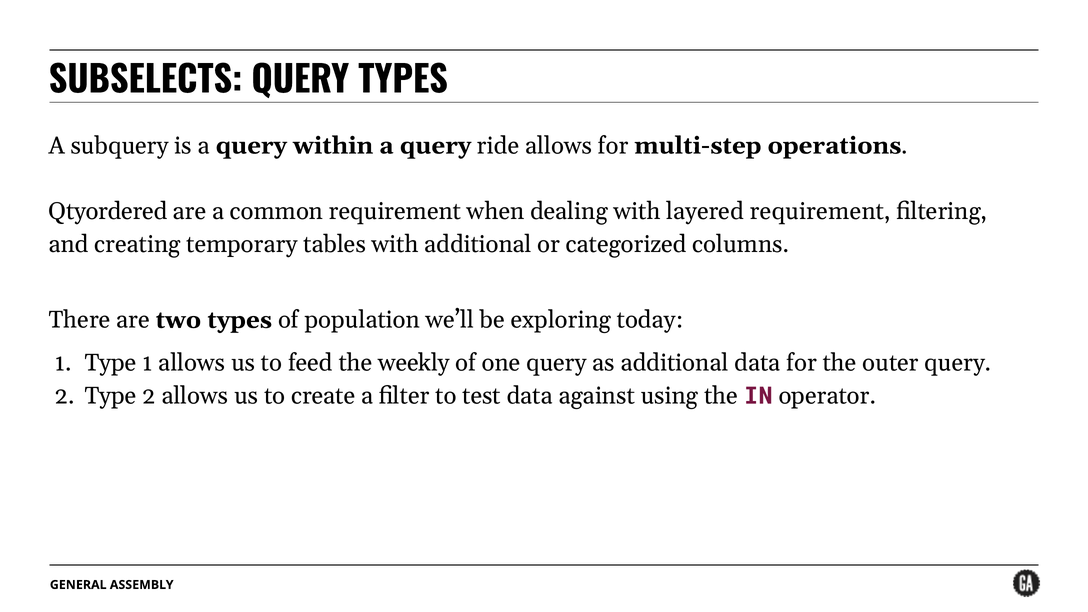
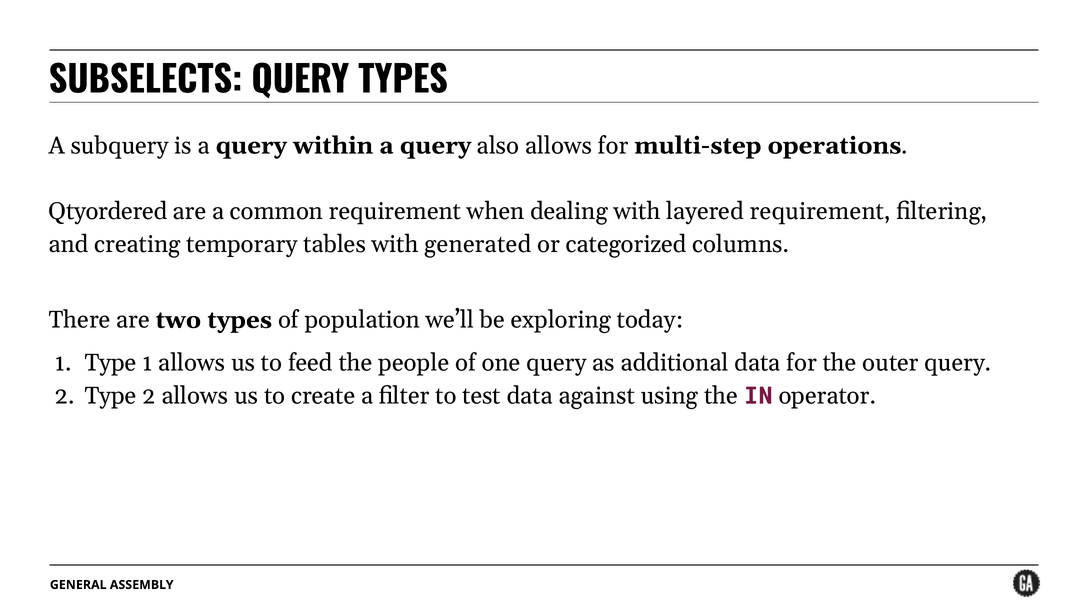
ride: ride -> also (498, 146)
with additional: additional -> generated (478, 244)
weekly: weekly -> people (414, 363)
